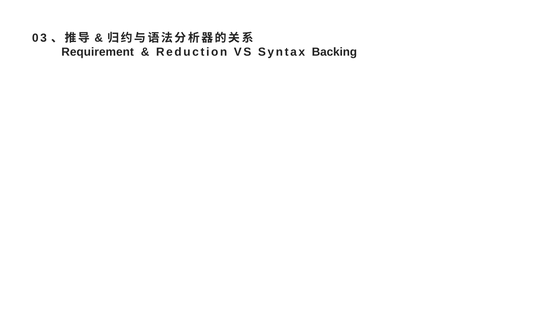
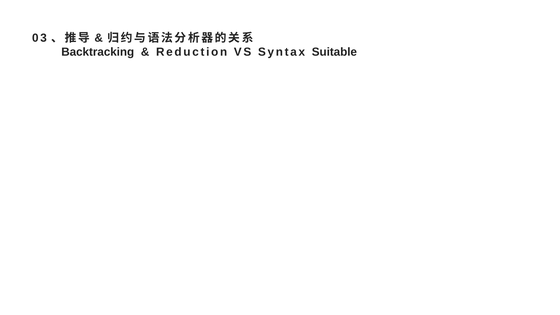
Requirement: Requirement -> Backtracking (98, 52)
Backing: Backing -> Suitable (334, 52)
